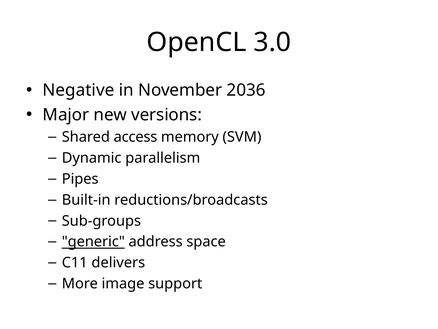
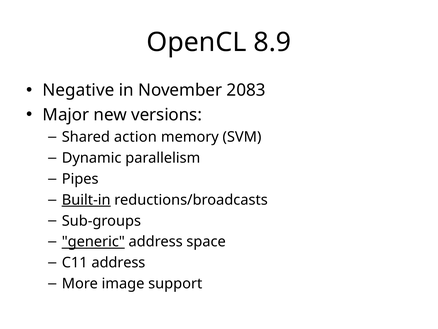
3.0: 3.0 -> 8.9 (272, 42)
2036: 2036 -> 2083 (246, 90)
access: access -> action (135, 137)
Built-in underline: none -> present (86, 200)
C11 delivers: delivers -> address (118, 262)
